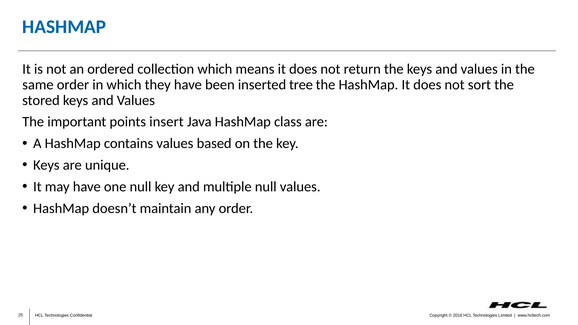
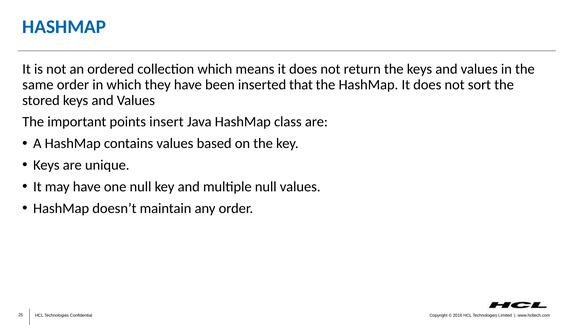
tree: tree -> that (301, 85)
